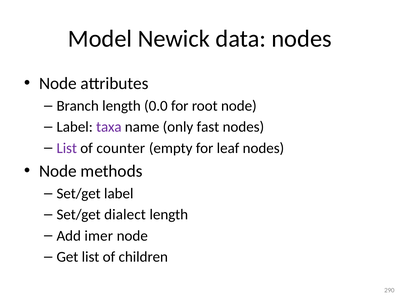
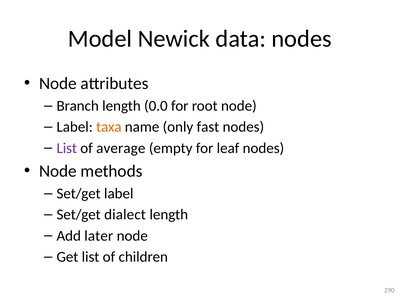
taxa colour: purple -> orange (109, 127)
counter: counter -> average (121, 148)
imer: imer -> later (99, 236)
